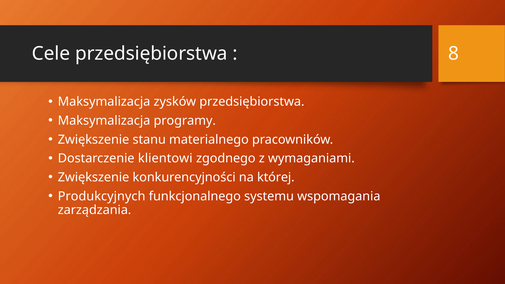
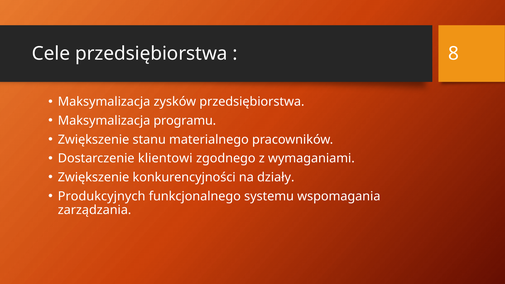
programy: programy -> programu (185, 121)
której: której -> działy (276, 177)
